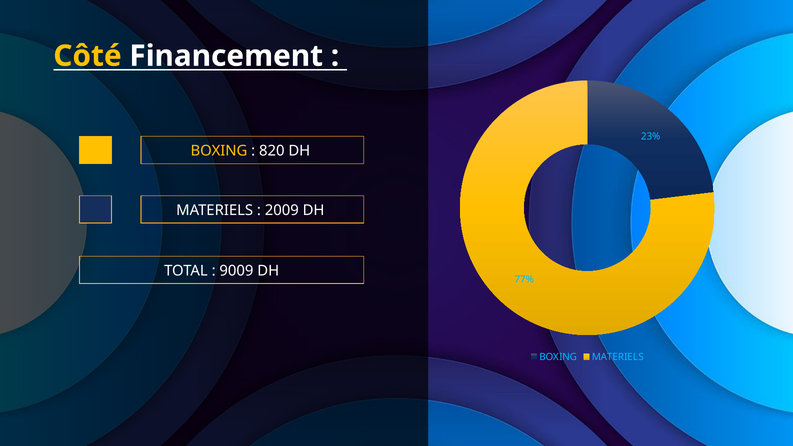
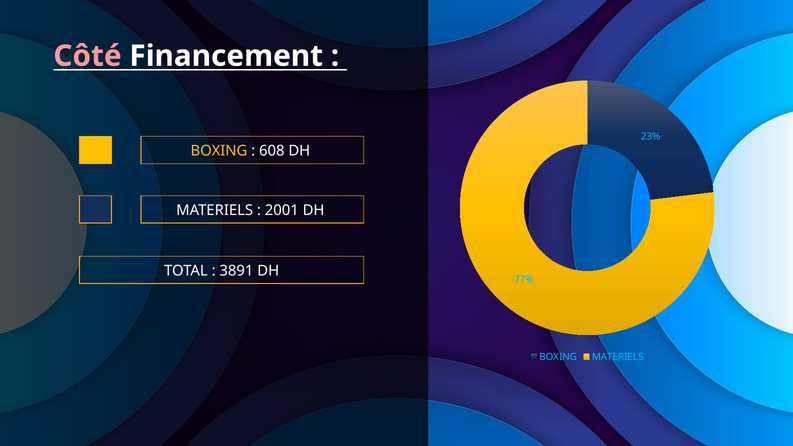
Côté colour: yellow -> pink (88, 56)
820: 820 -> 608 (272, 151)
2009: 2009 -> 2001 (282, 210)
9009: 9009 -> 3891 (236, 271)
